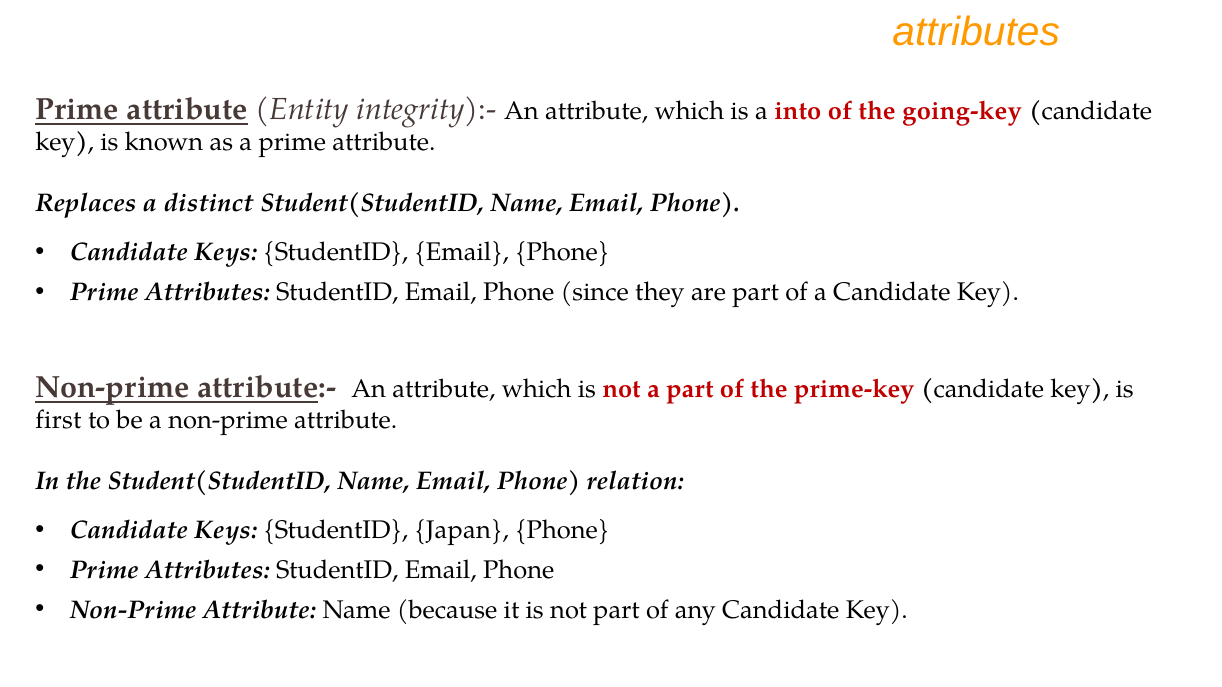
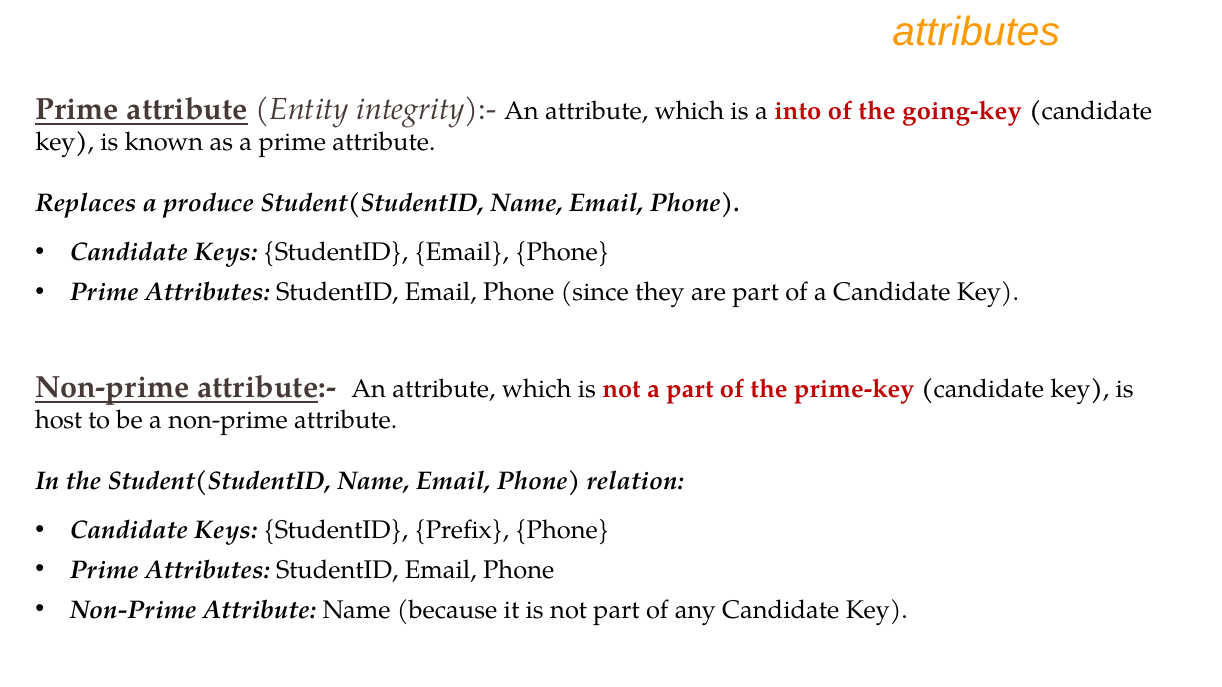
distinct: distinct -> produce (209, 204)
first: first -> host (59, 421)
Japan: Japan -> Prefix (462, 531)
